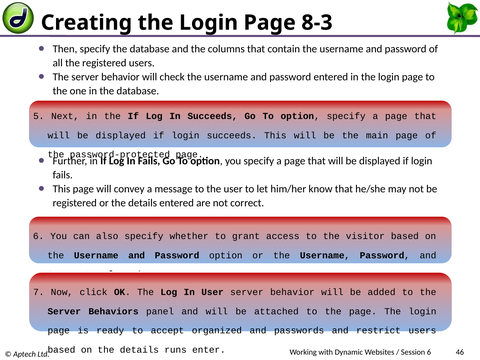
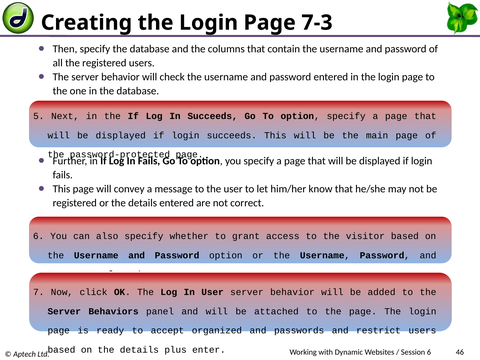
8-3: 8-3 -> 7-3 (317, 23)
runs: runs -> plus (176, 350)
